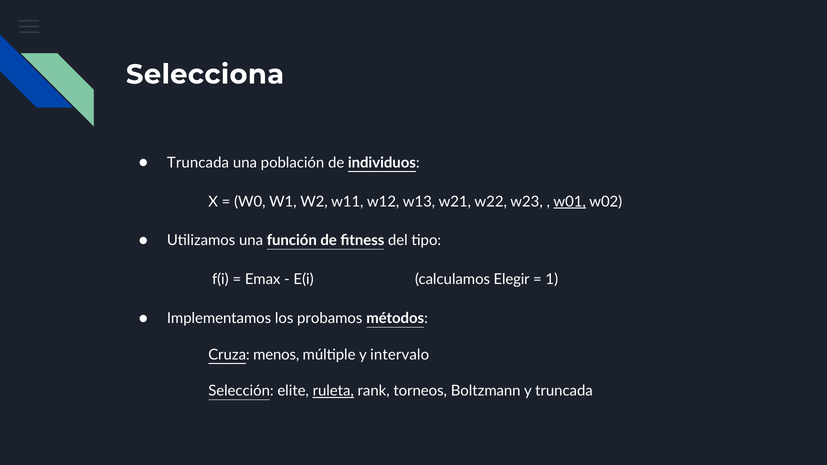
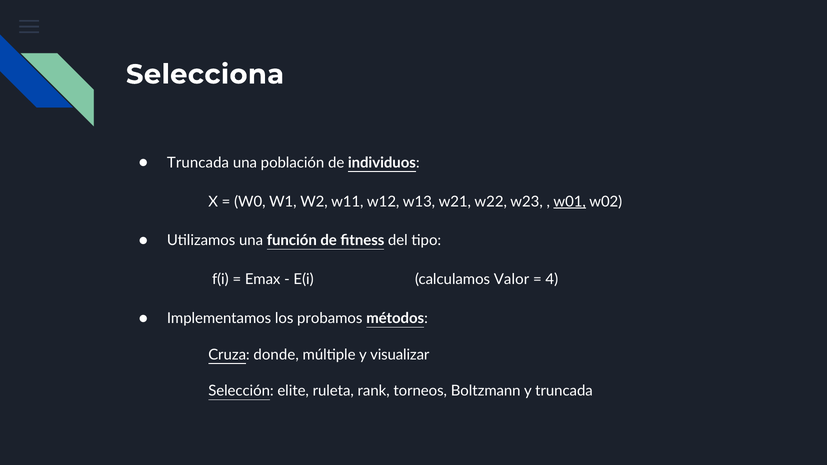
Elegir: Elegir -> Valor (511, 280)
1: 1 -> 4 (552, 280)
menos: menos -> donde (276, 355)
intervalo: intervalo -> visualizar (400, 355)
ruleta underline: present -> none (333, 391)
